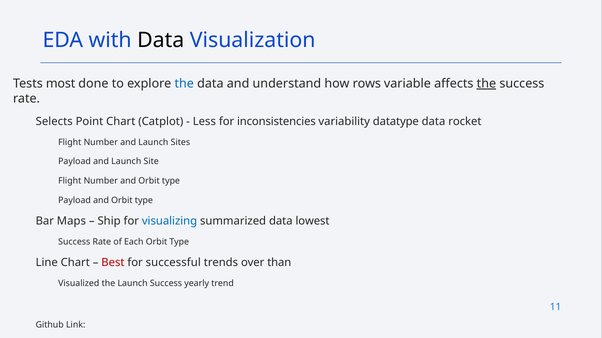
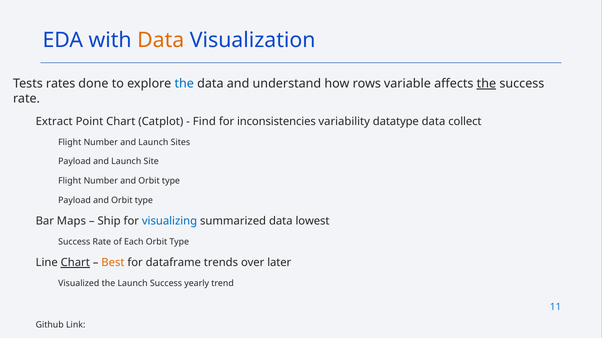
Data colour: black -> orange (161, 40)
most: most -> rates (61, 84)
Selects: Selects -> Extract (54, 122)
Less: Less -> Find (204, 122)
rocket: rocket -> collect (465, 122)
Chart underline: none -> present (75, 263)
Best colour: red -> orange (113, 263)
successful: successful -> dataframe (173, 263)
than: than -> later (279, 263)
